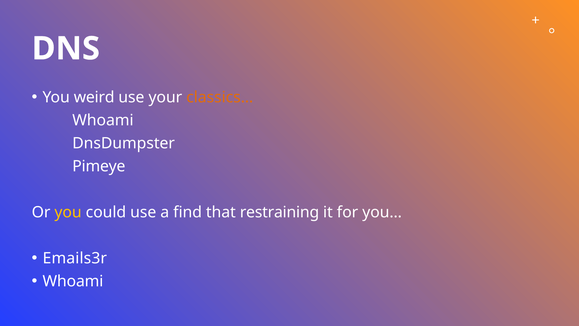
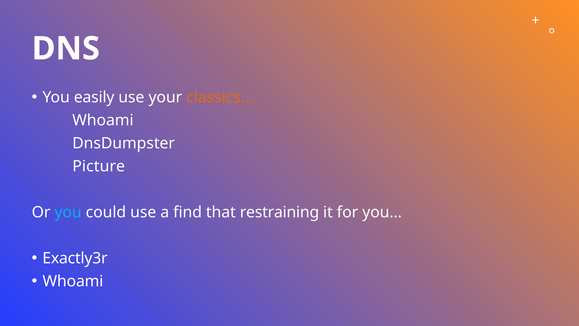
weird: weird -> easily (94, 97)
Pimeye: Pimeye -> Picture (99, 166)
you colour: yellow -> light blue (68, 212)
Emails3r: Emails3r -> Exactly3r (75, 258)
